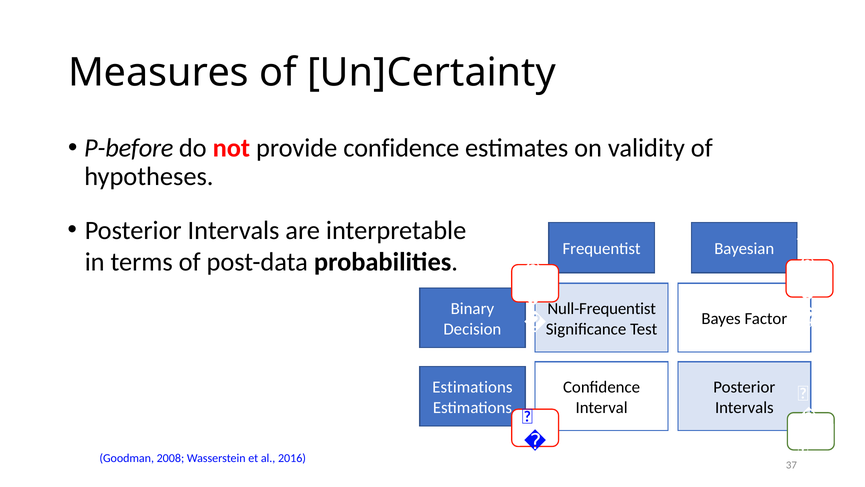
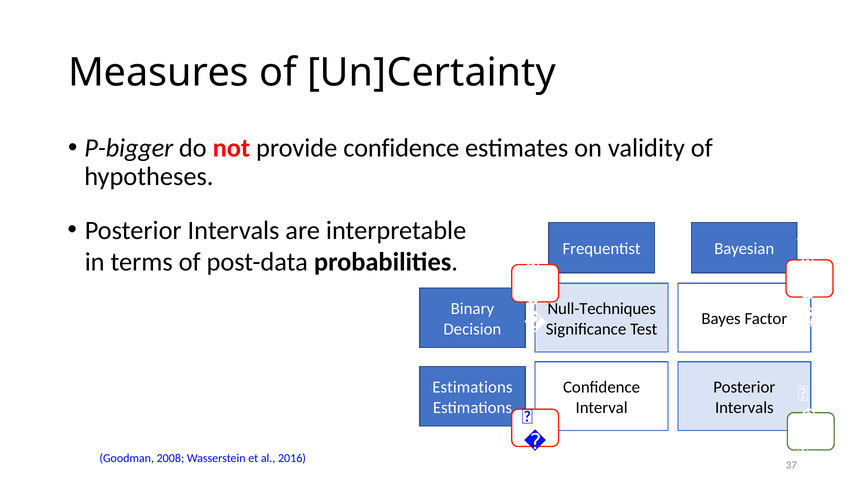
P-before: P-before -> P-bigger (129, 148)
Null-Frequentist: Null-Frequentist -> Null-Techniques (602, 308)
